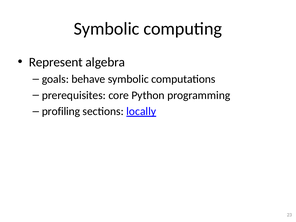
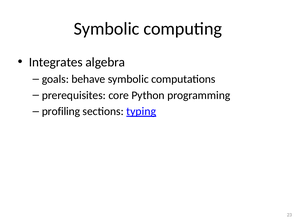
Represent: Represent -> Integrates (56, 62)
locally: locally -> typing (141, 111)
